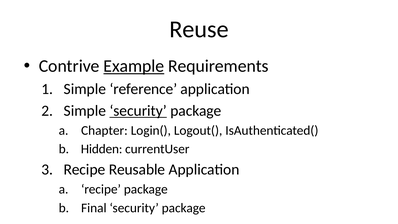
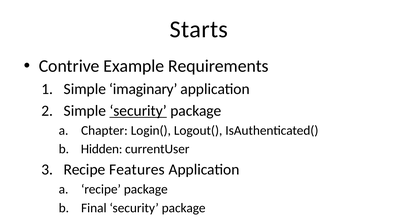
Reuse: Reuse -> Starts (199, 29)
Example underline: present -> none (134, 66)
reference: reference -> imaginary (143, 89)
Reusable: Reusable -> Features (137, 169)
